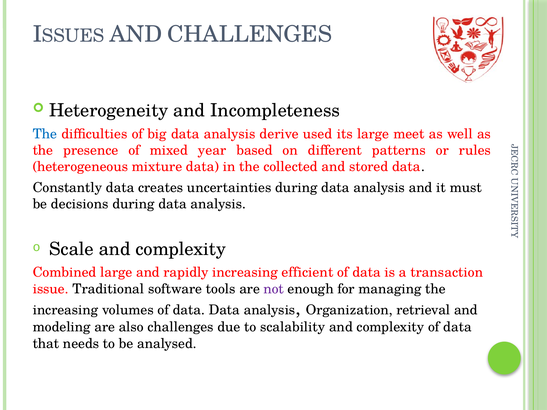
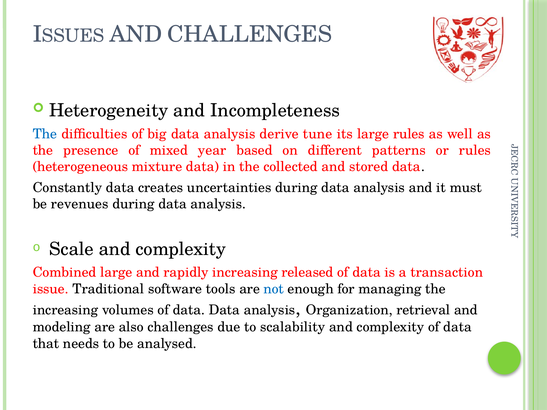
used: used -> tune (318, 134)
large meet: meet -> rules (409, 134)
decisions: decisions -> revenues (80, 204)
efficient: efficient -> released (308, 273)
not colour: purple -> blue (274, 289)
